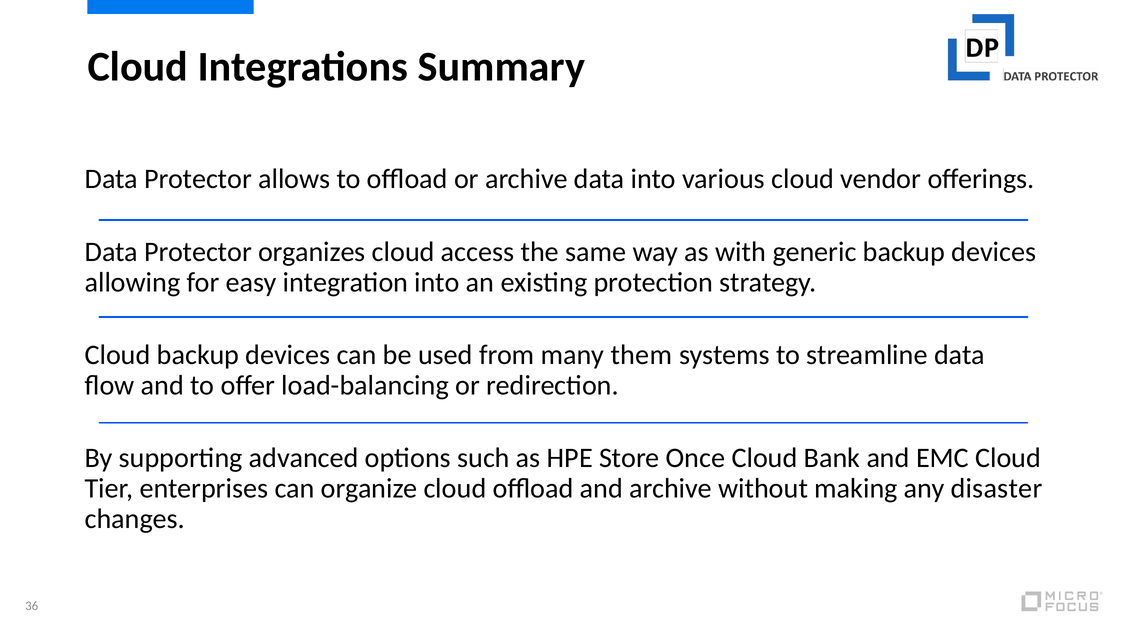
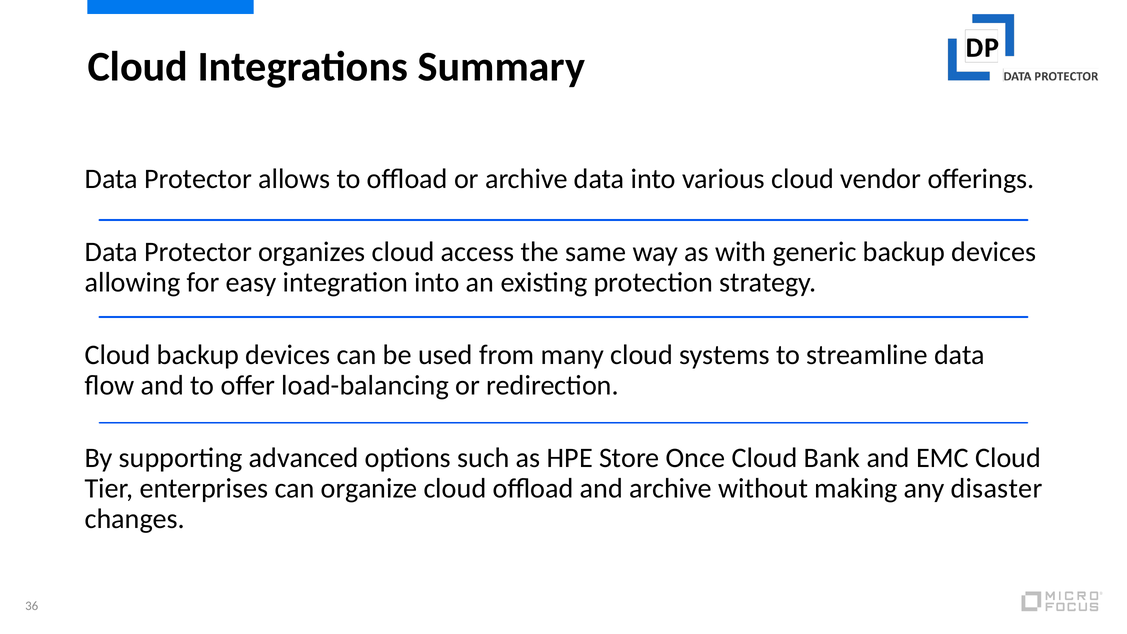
many them: them -> cloud (642, 355)
